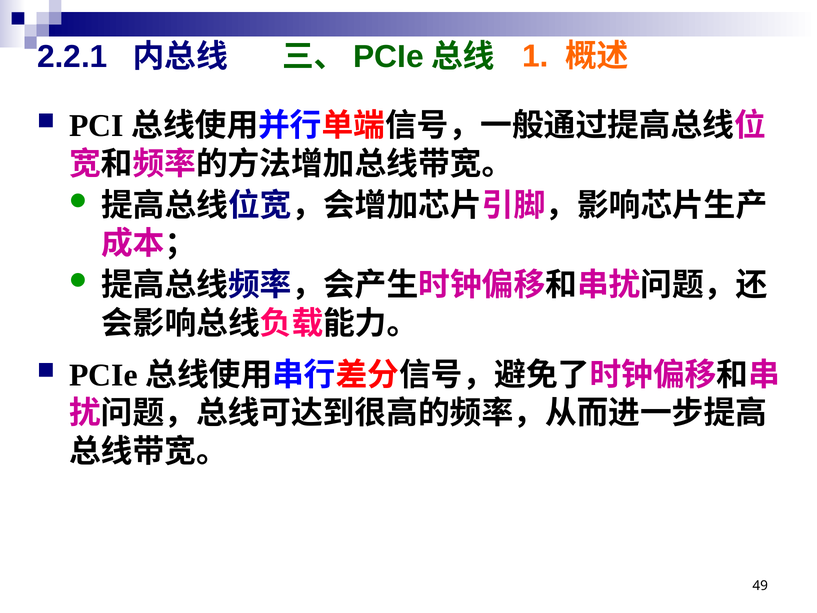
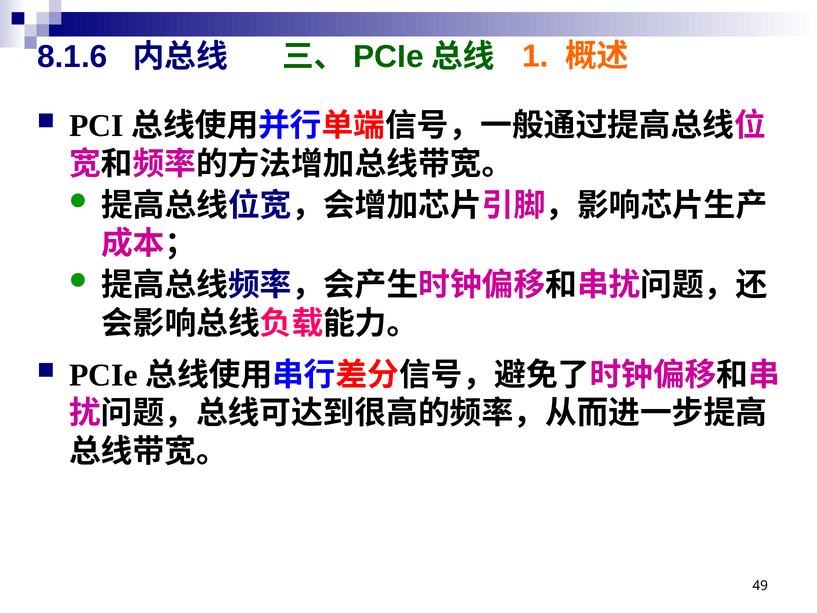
2.2.1: 2.2.1 -> 8.1.6 (72, 57)
